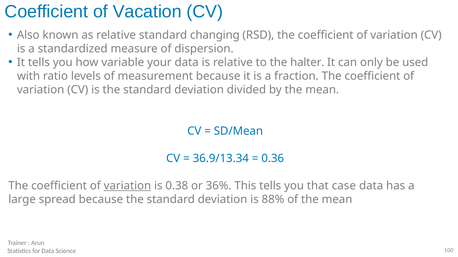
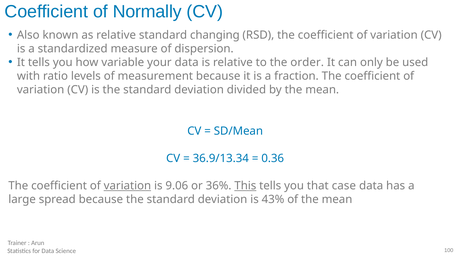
Vacation: Vacation -> Normally (147, 12)
halter: halter -> order (307, 63)
0.38: 0.38 -> 9.06 (177, 186)
This underline: none -> present (245, 186)
88%: 88% -> 43% (273, 200)
